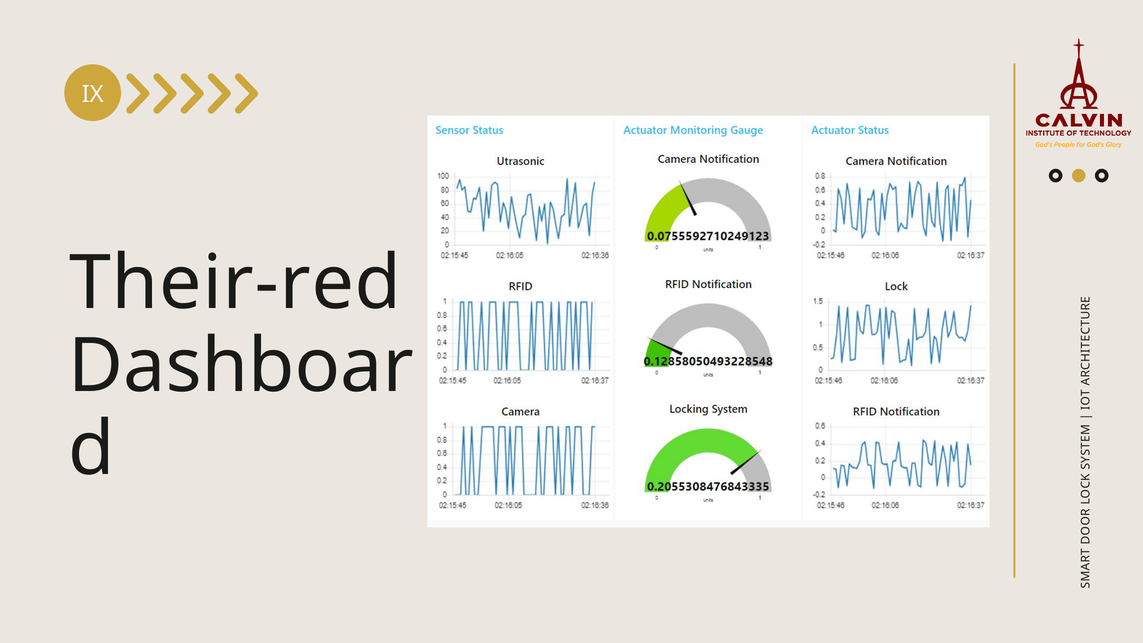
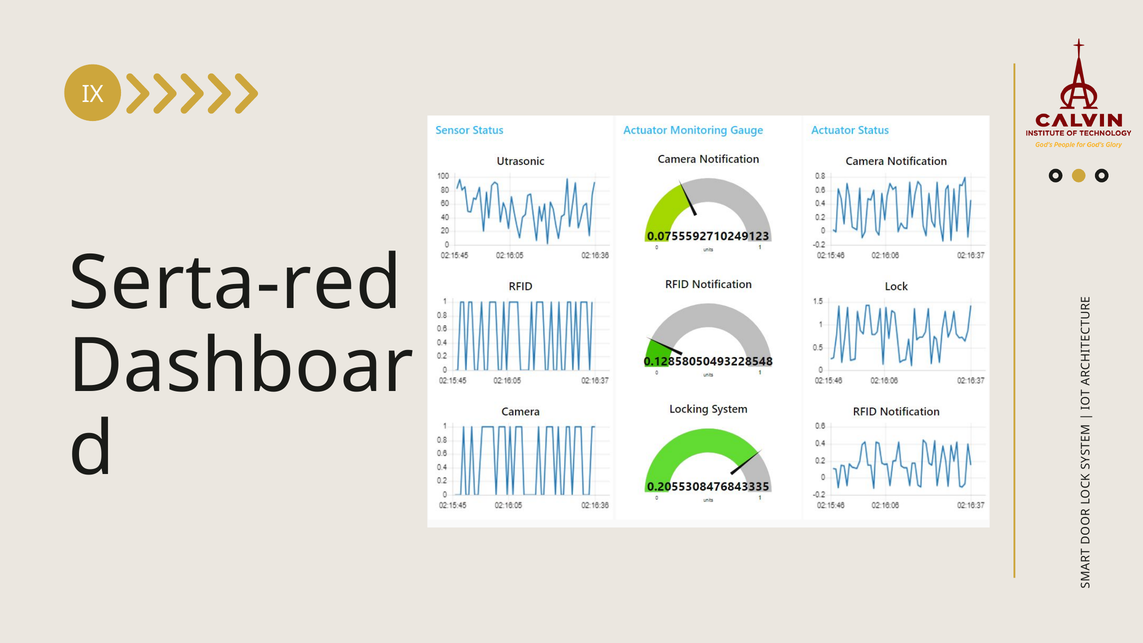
Their-red: Their-red -> Serta-red (235, 283)
